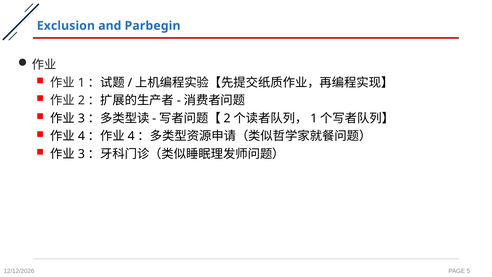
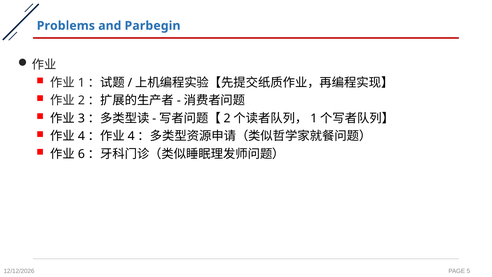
Exclusion: Exclusion -> Problems (66, 26)
3: 3 -> 6 (81, 154)
